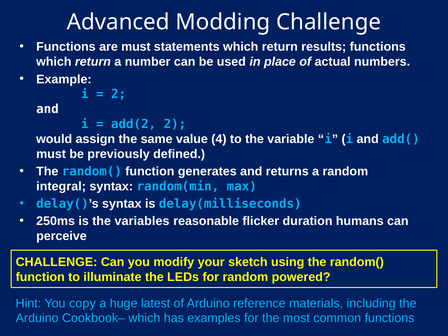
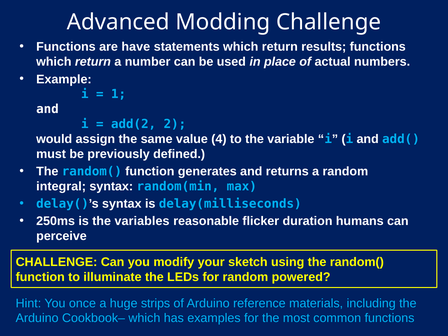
are must: must -> have (136, 47)
2: 2 -> 1 (119, 94)
copy: copy -> once (82, 303)
latest: latest -> strips (156, 303)
